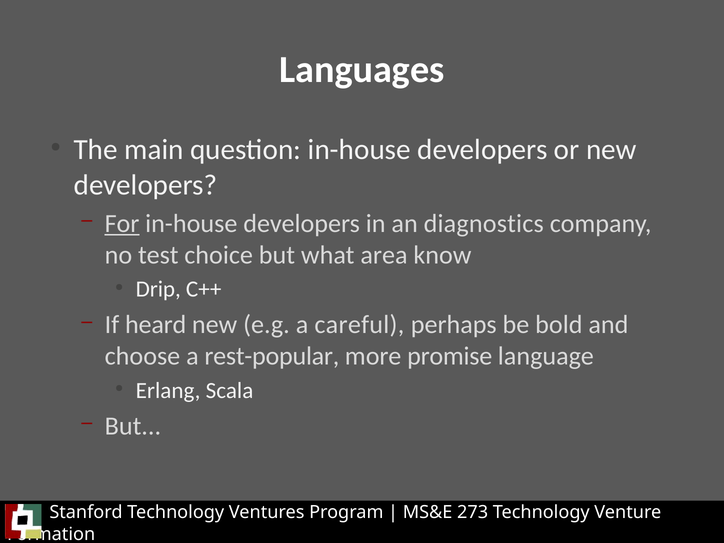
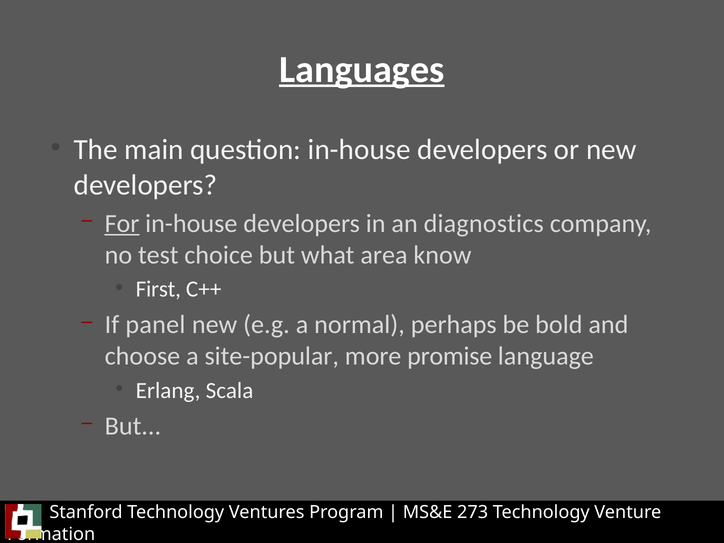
Languages underline: none -> present (362, 69)
Drip: Drip -> First (158, 289)
heard: heard -> panel (155, 325)
careful: careful -> normal (359, 325)
rest-popular: rest-popular -> site-popular (272, 356)
